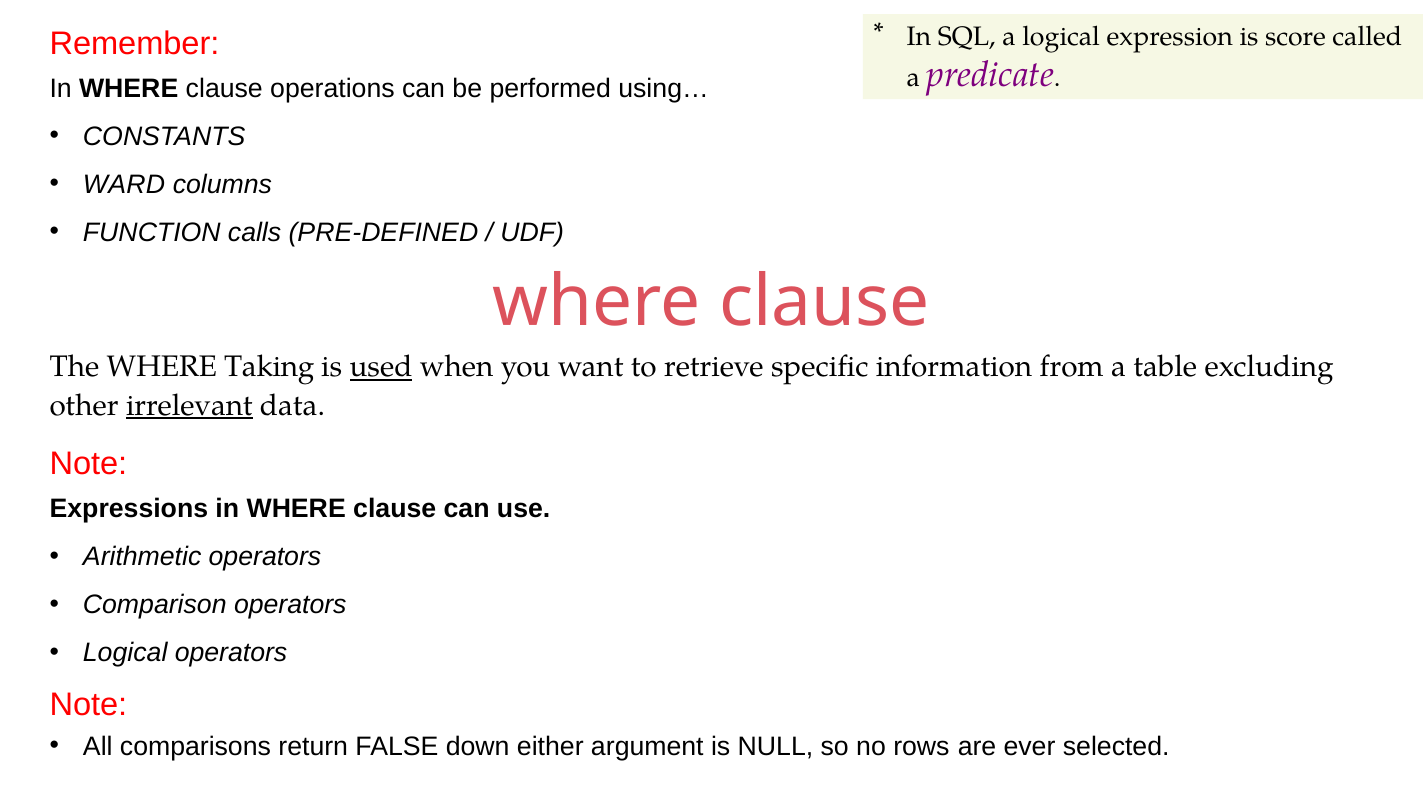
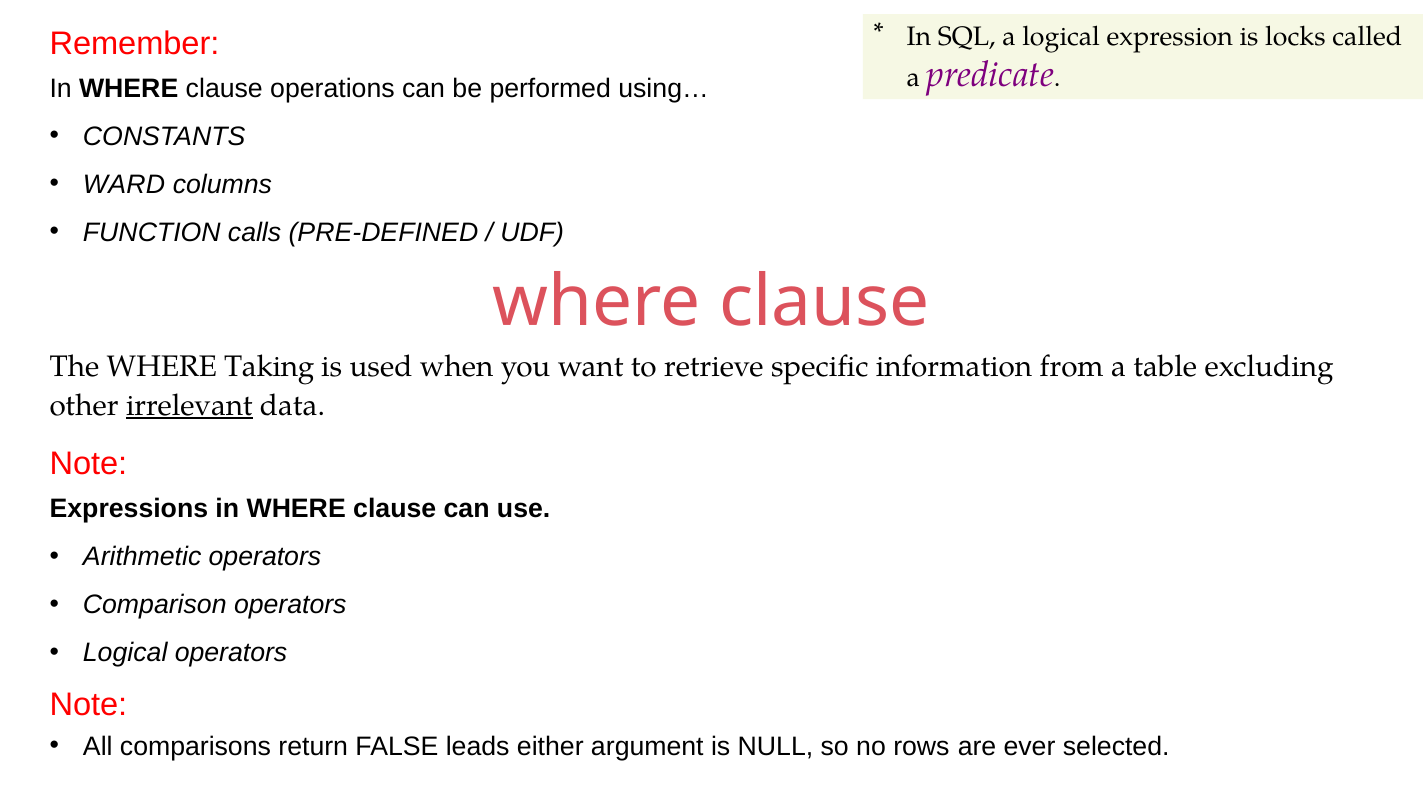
score: score -> locks (1295, 37)
used underline: present -> none (381, 367)
down: down -> leads (478, 747)
